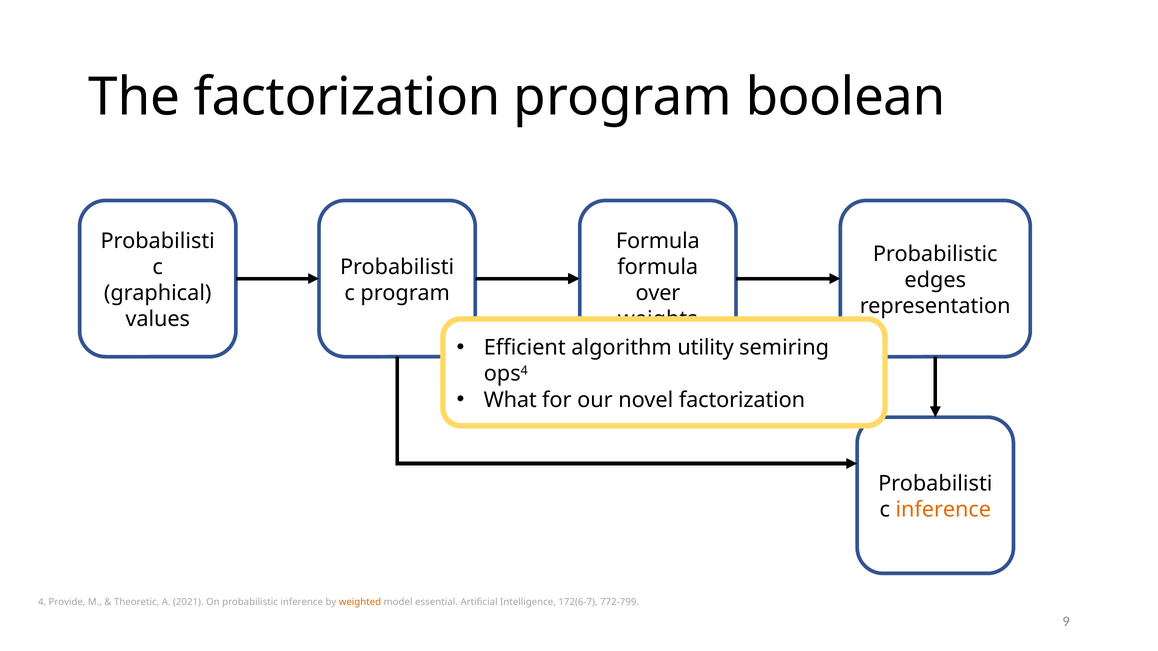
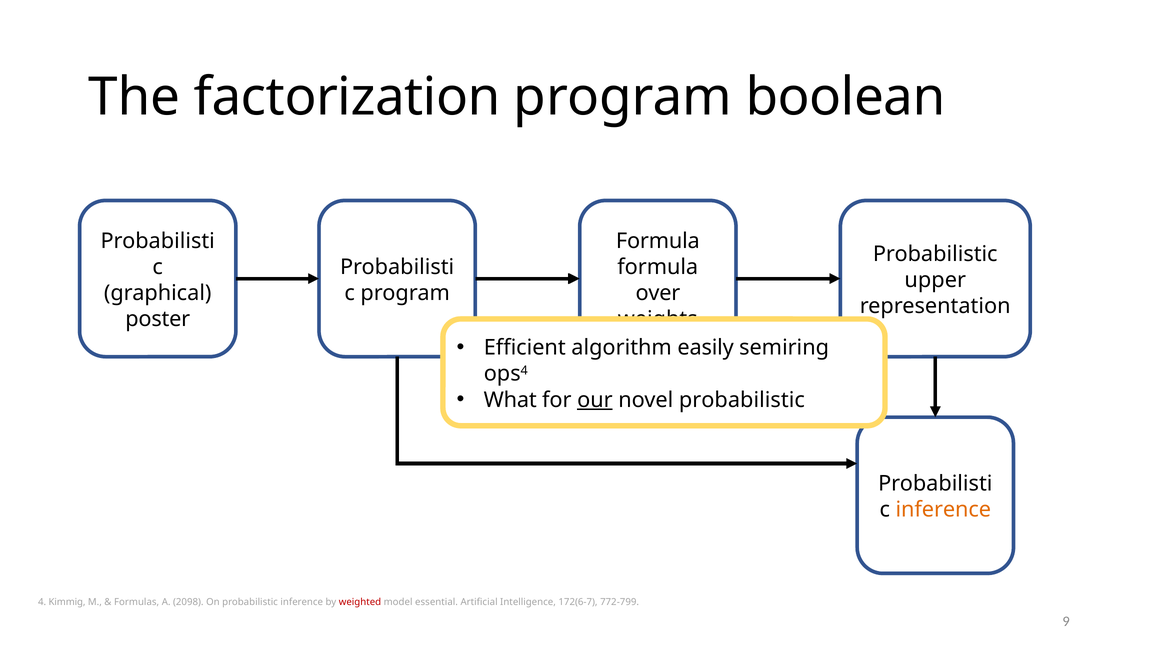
edges: edges -> upper (935, 280)
values: values -> poster (158, 319)
utility: utility -> easily (706, 348)
our underline: none -> present (595, 400)
novel factorization: factorization -> probabilistic (742, 400)
Provide: Provide -> Kimmig (67, 602)
Theoretic: Theoretic -> Formulas (137, 602)
2021: 2021 -> 2098 (188, 602)
weighted colour: orange -> red (360, 602)
